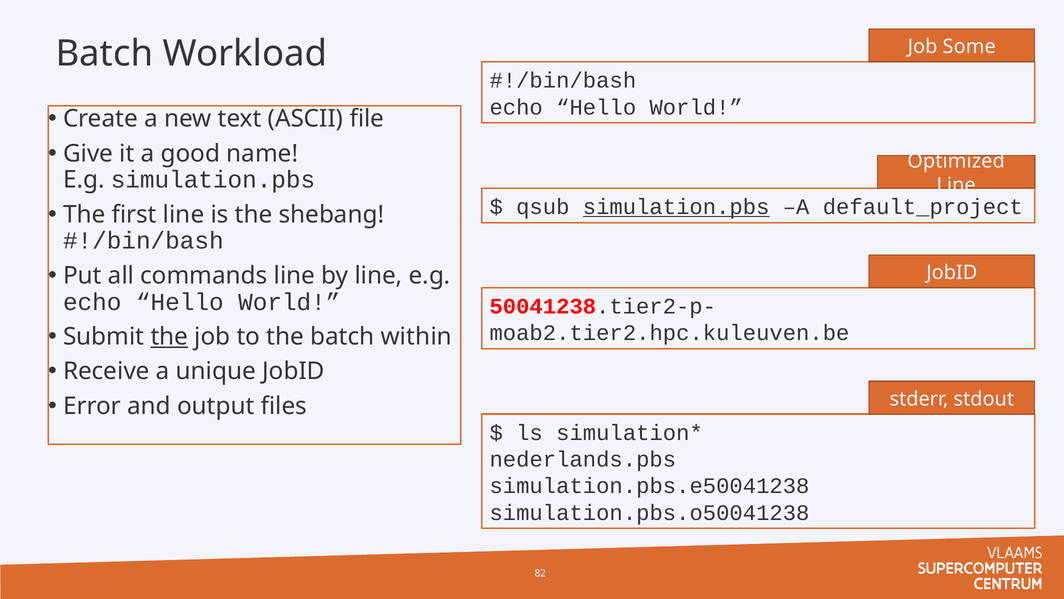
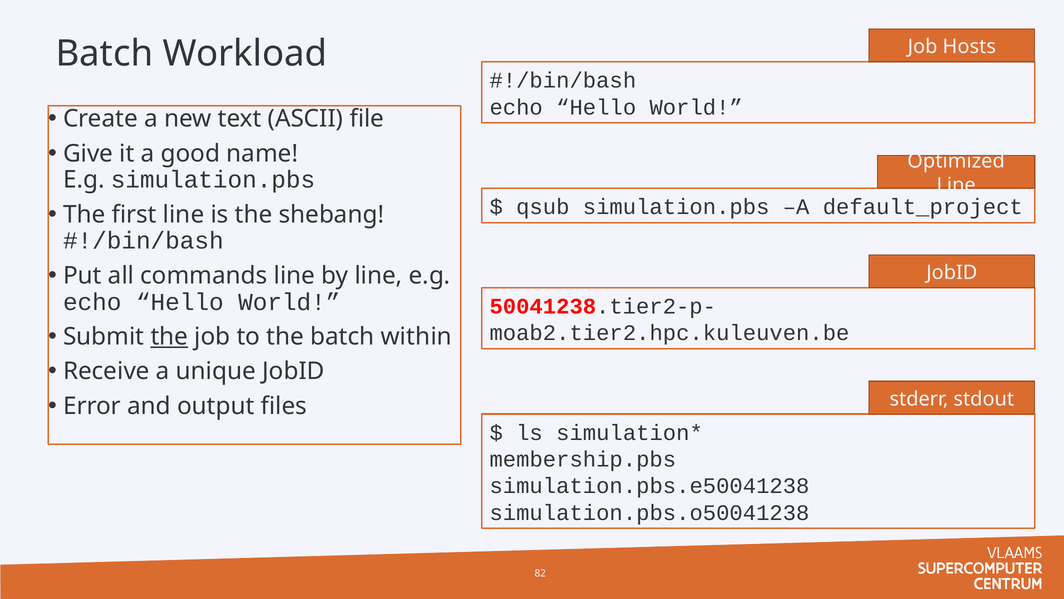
Some: Some -> Hosts (969, 47)
simulation.pbs underline: present -> none (676, 207)
nederlands.pbs: nederlands.pbs -> membership.pbs (583, 459)
